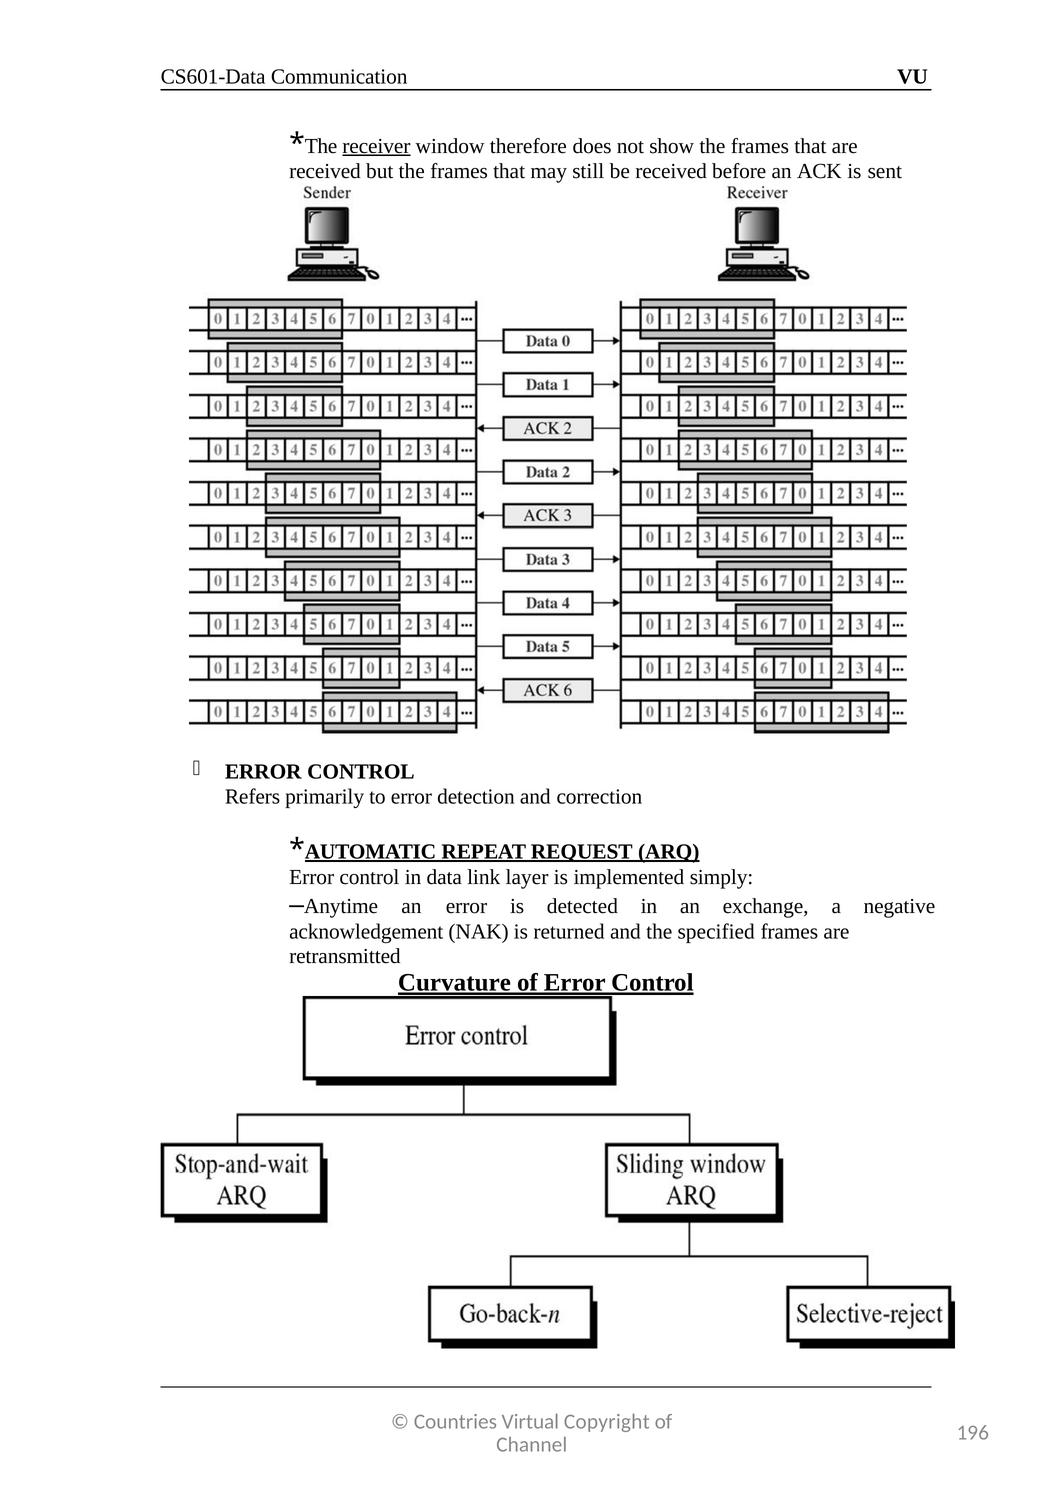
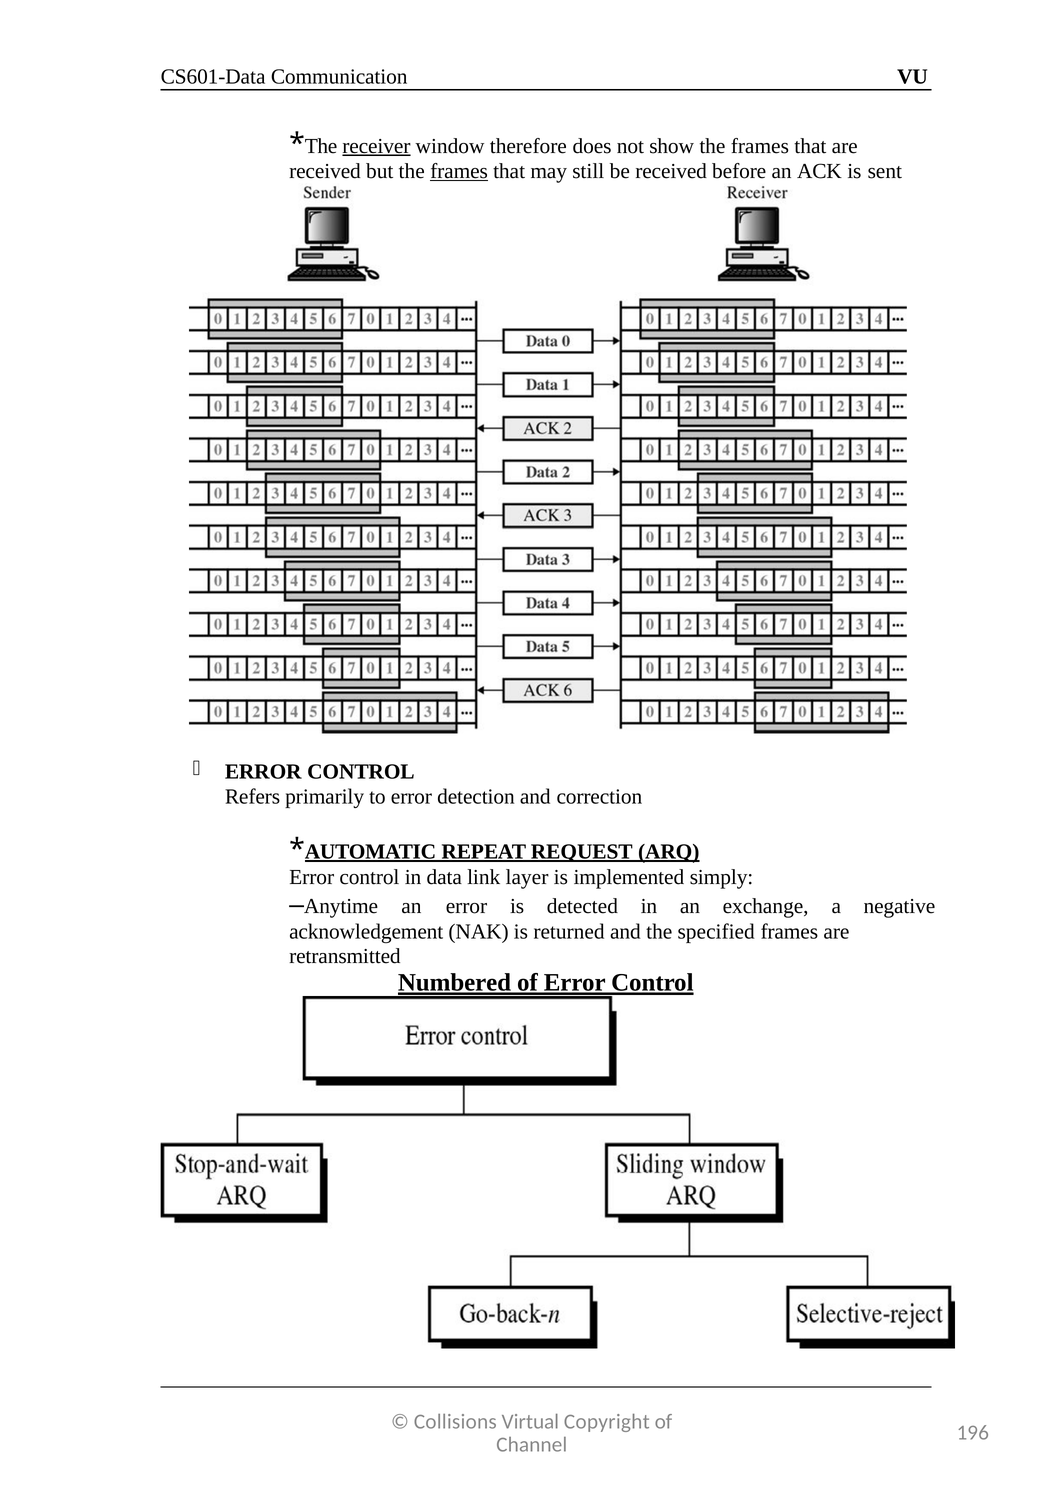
frames underline: none -> present (459, 171)
Curvature: Curvature -> Numbered (454, 983)
Countries: Countries -> Collisions (455, 1422)
